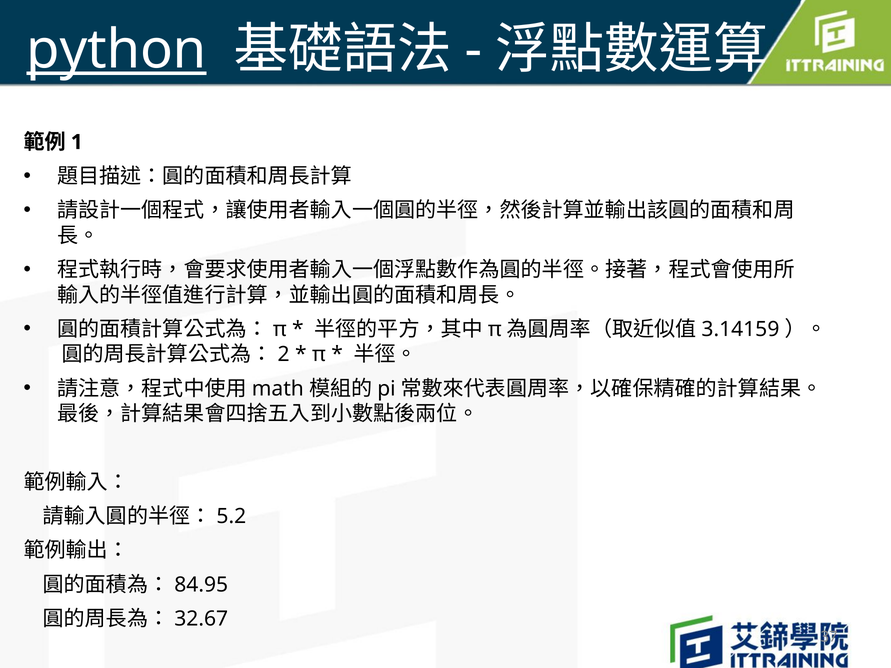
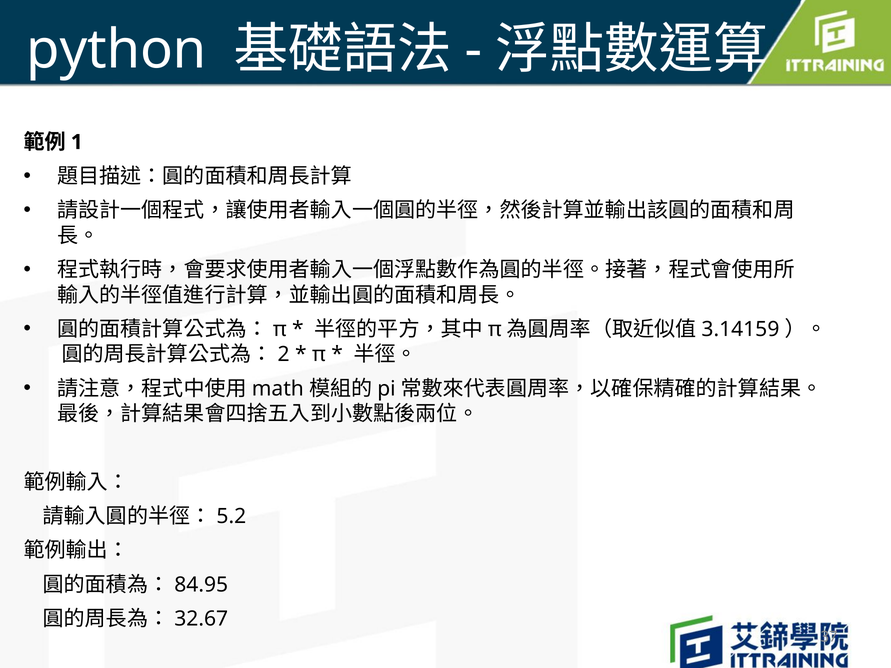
python underline: present -> none (117, 50)
